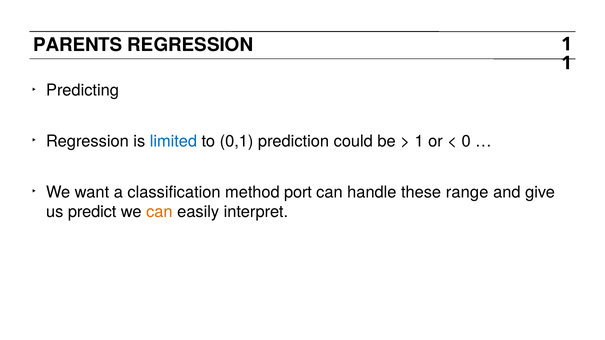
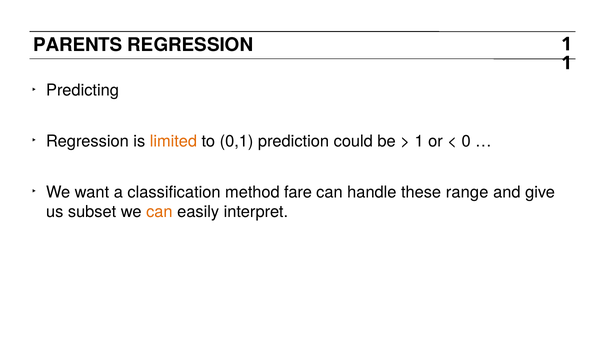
limited colour: blue -> orange (173, 141)
port: port -> fare (298, 192)
predict: predict -> subset (92, 212)
